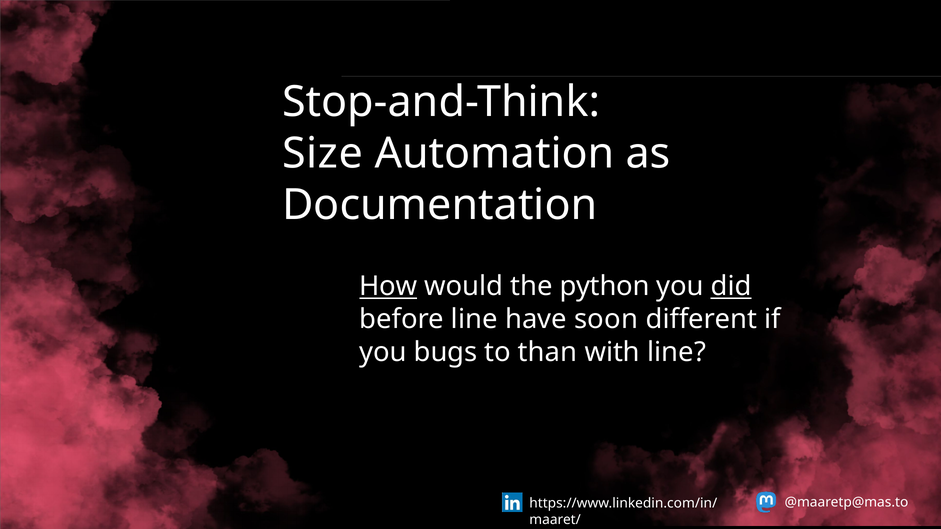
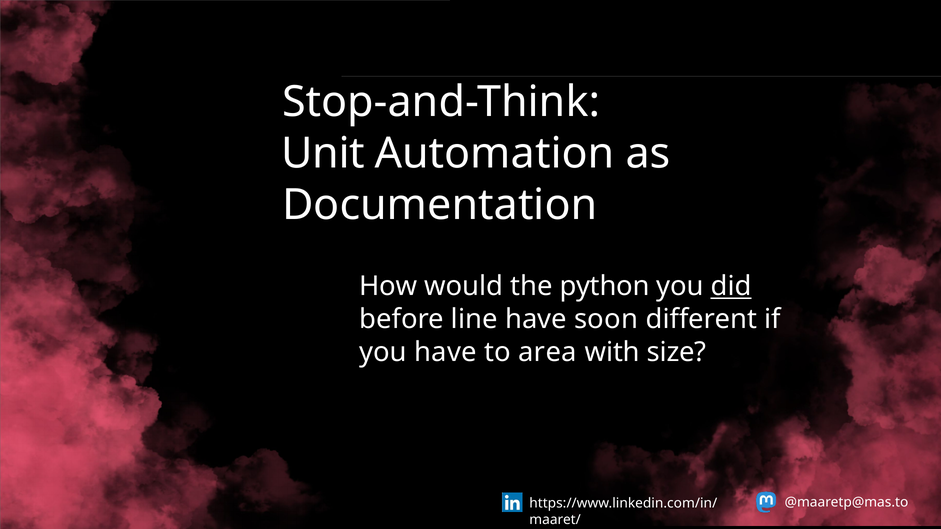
Size: Size -> Unit (323, 154)
How underline: present -> none (388, 286)
you bugs: bugs -> have (445, 352)
than: than -> area (547, 352)
with line: line -> size (677, 352)
